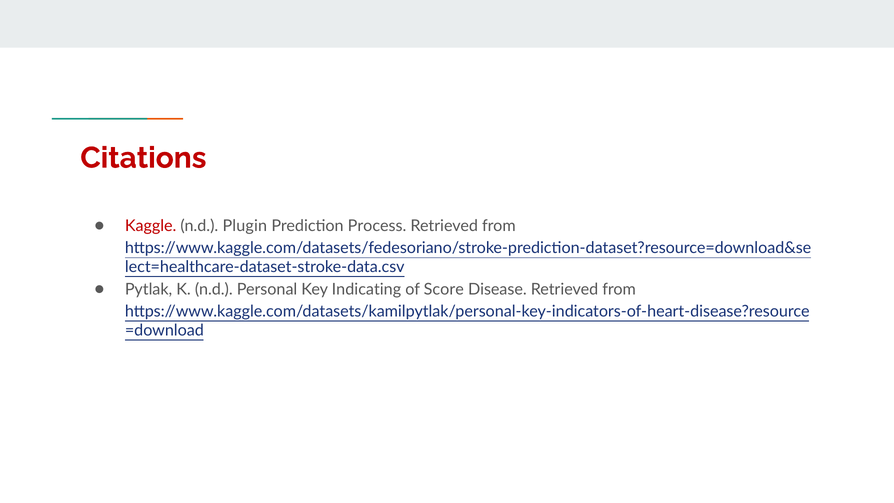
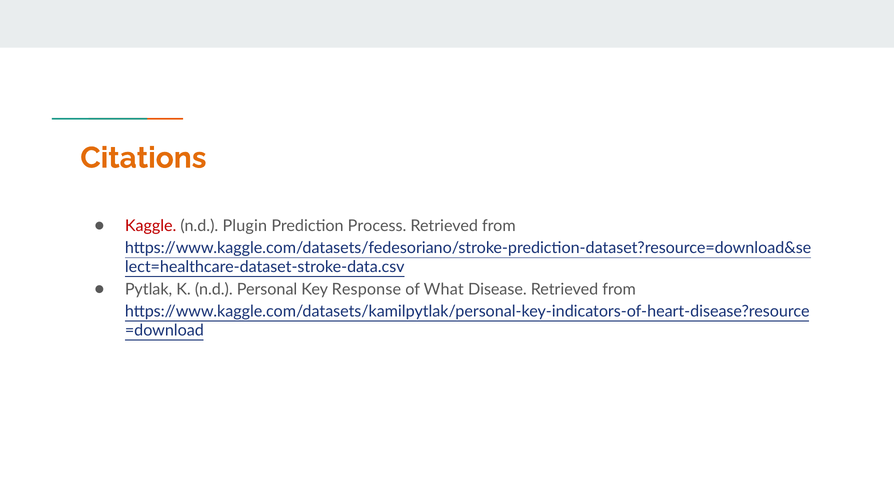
Citations colour: red -> orange (143, 158)
Indicating: Indicating -> Response (366, 289)
Score: Score -> What (444, 289)
